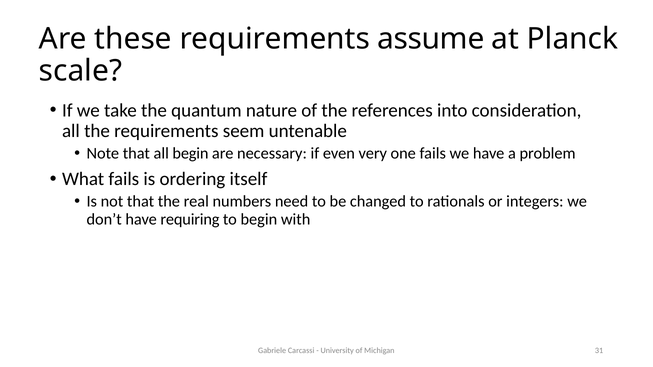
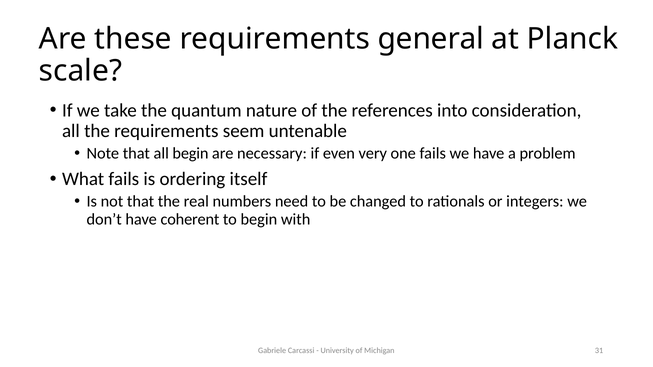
assume: assume -> general (431, 39)
requiring: requiring -> coherent (190, 219)
